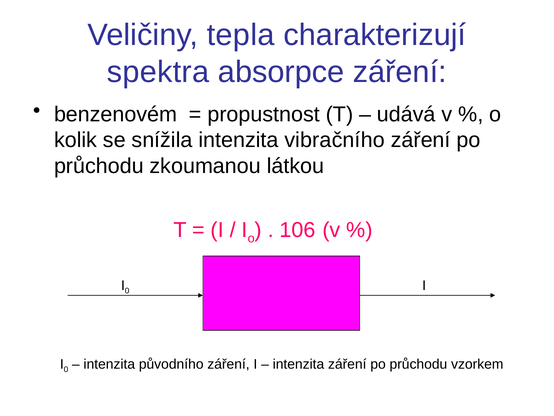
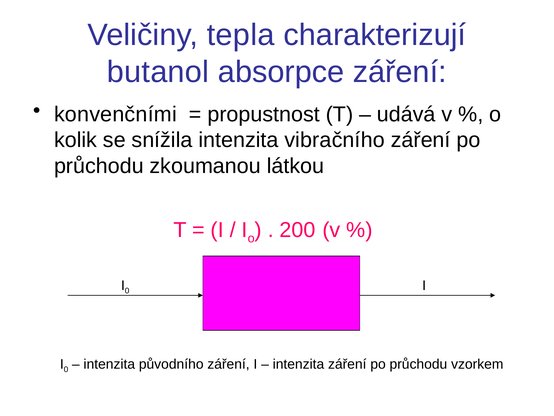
spektra: spektra -> butanol (158, 72)
benzenovém: benzenovém -> konvenčními (115, 114)
106: 106 -> 200 (298, 230)
